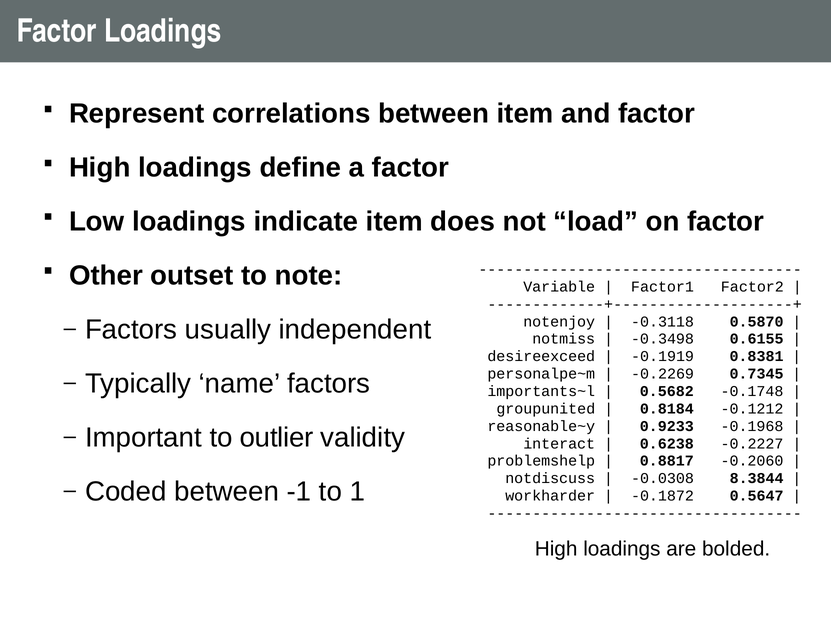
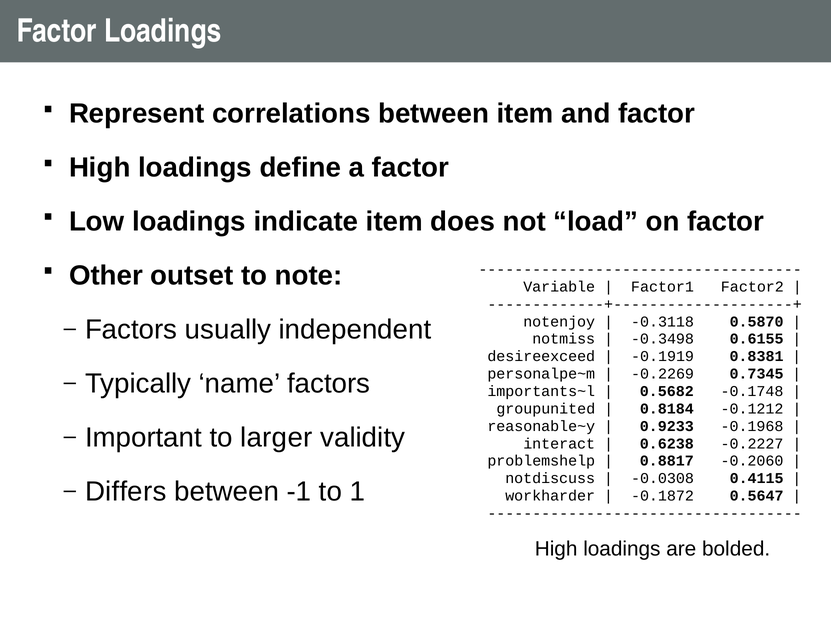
outlier: outlier -> larger (276, 438)
8.3844: 8.3844 -> 0.4115 (757, 479)
Coded: Coded -> Differs (126, 492)
